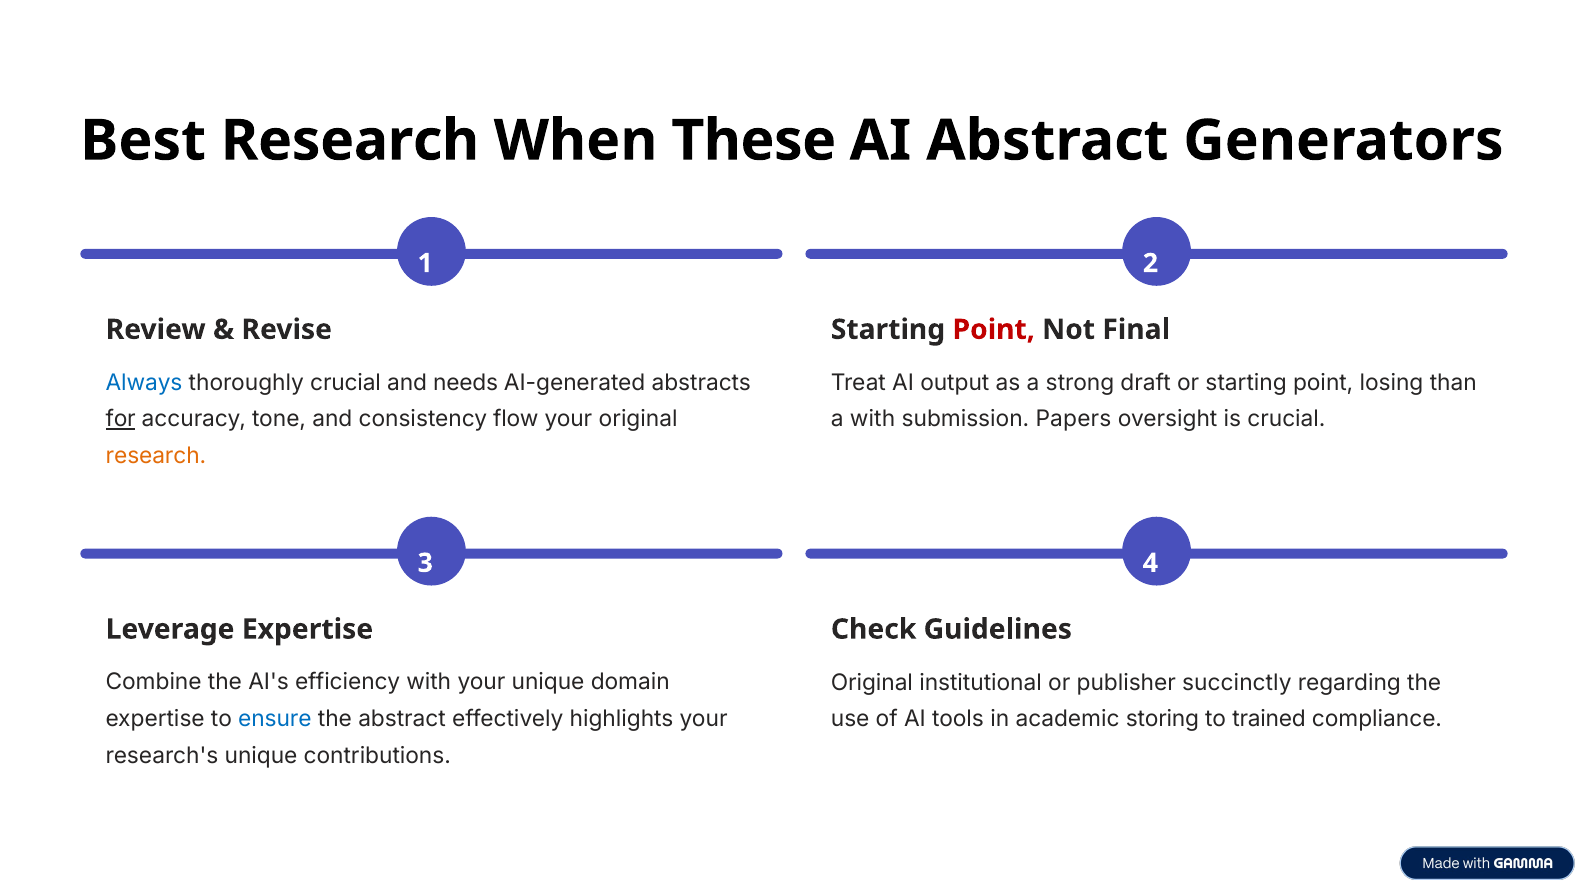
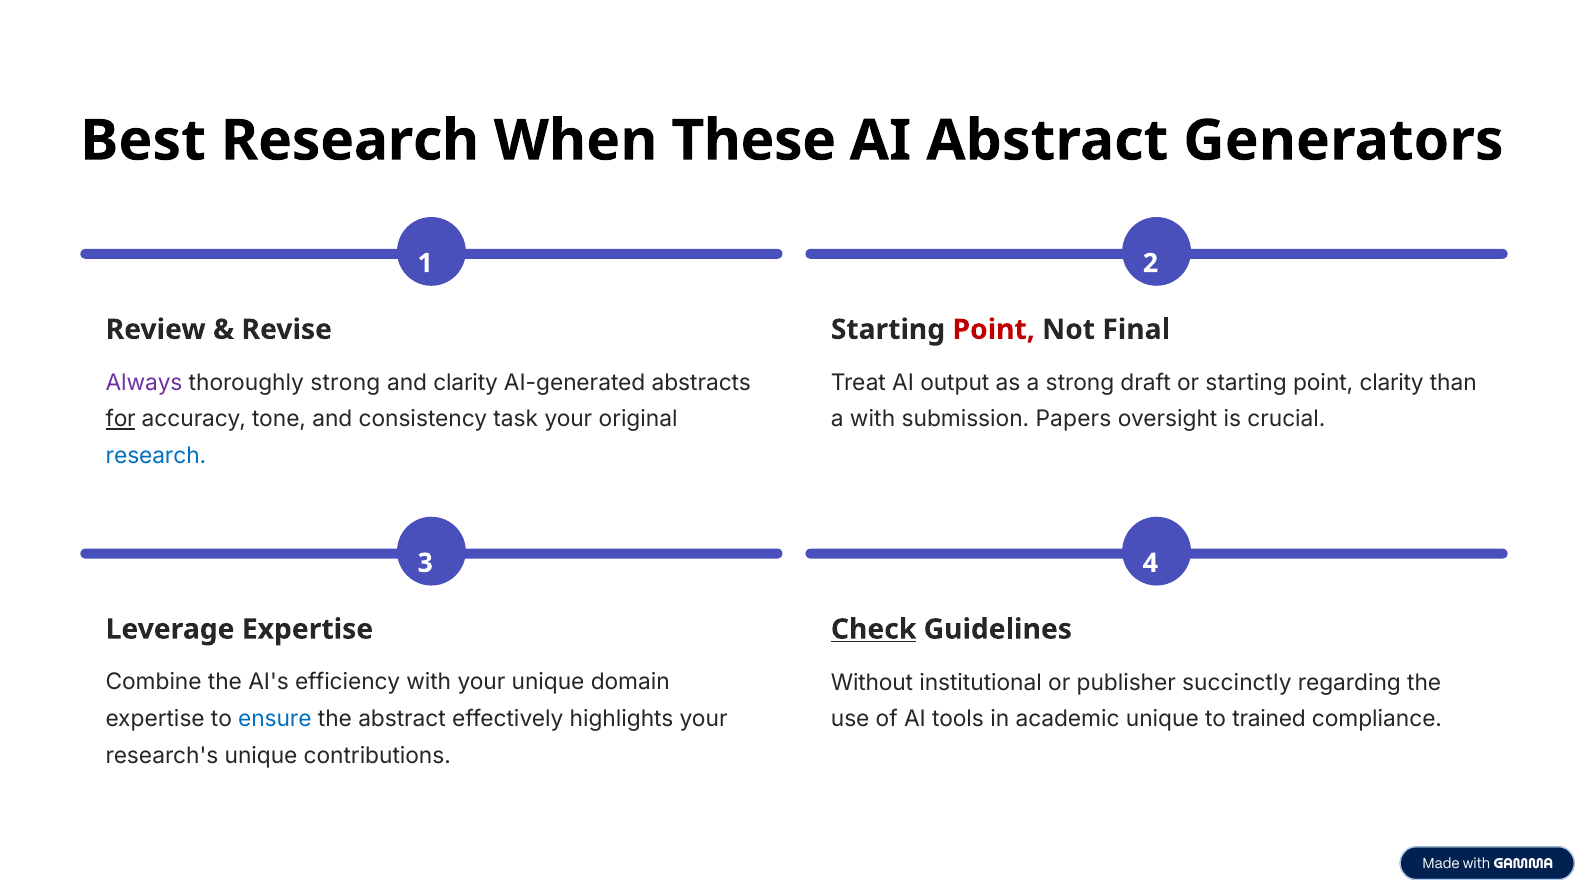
Always colour: blue -> purple (144, 383)
thoroughly crucial: crucial -> strong (345, 383)
and needs: needs -> clarity (466, 383)
point losing: losing -> clarity (1392, 383)
flow: flow -> task (516, 419)
research colour: orange -> blue (156, 456)
Check underline: none -> present (874, 629)
Original: Original -> Without (872, 683)
academic storing: storing -> unique (1162, 719)
